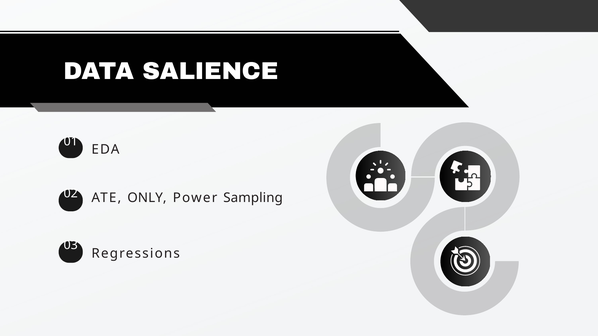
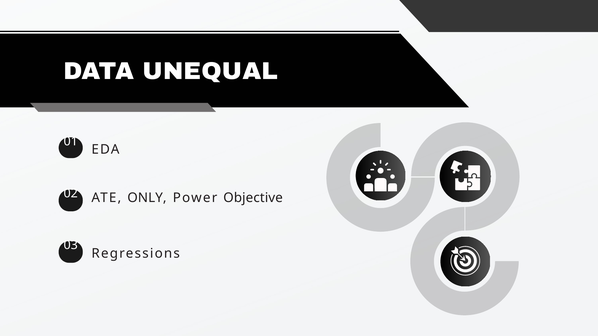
SALIENCE: SALIENCE -> UNEQUAL (210, 71)
Sampling: Sampling -> Objective (253, 198)
